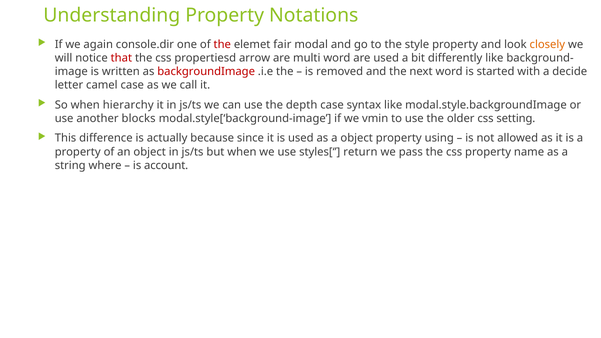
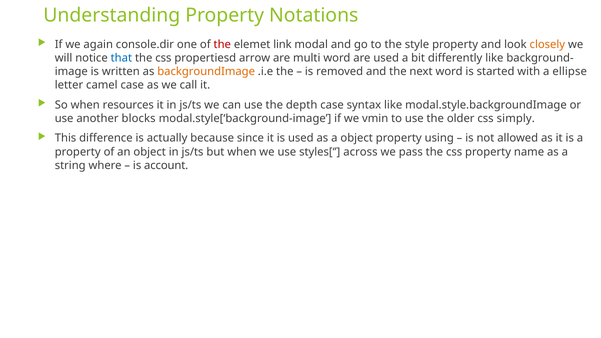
fair: fair -> link (282, 45)
that colour: red -> blue (121, 58)
backgroundImage colour: red -> orange (206, 72)
decide: decide -> ellipse (570, 72)
hierarchy: hierarchy -> resources (128, 105)
setting: setting -> simply (516, 119)
return: return -> across (360, 152)
